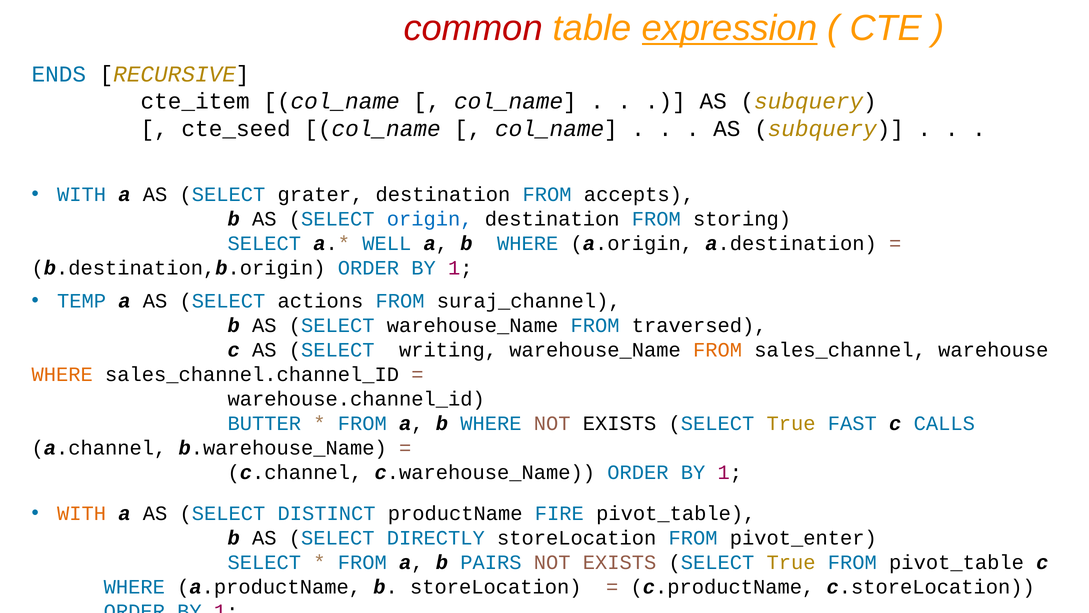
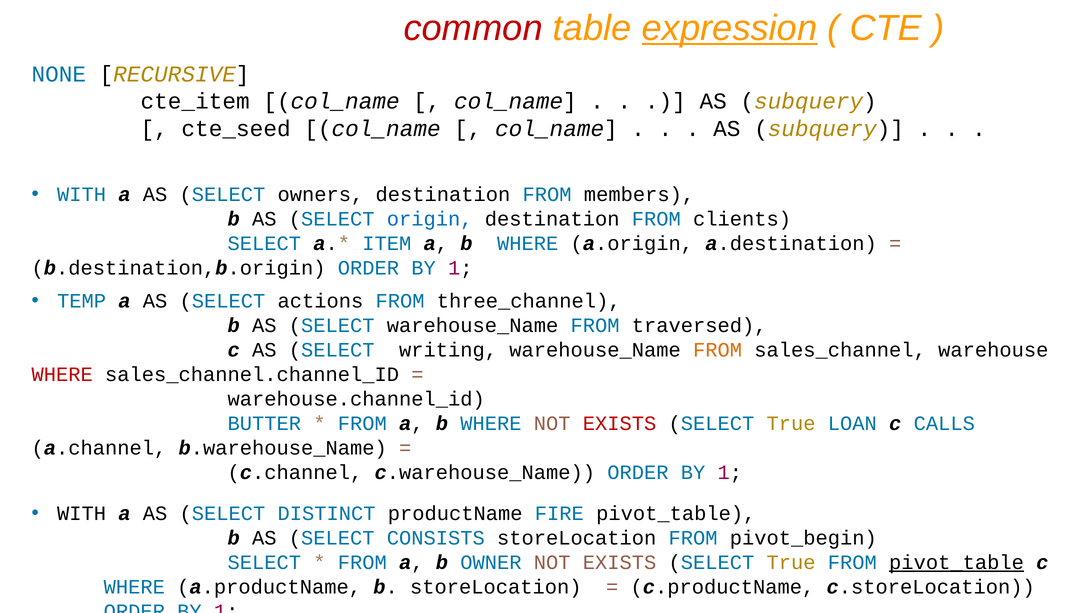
ENDS: ENDS -> NONE (59, 74)
grater: grater -> owners (320, 195)
accepts: accepts -> members (639, 195)
storing: storing -> clients (742, 219)
WELL: WELL -> ITEM (387, 244)
suraj_channel: suraj_channel -> three_channel (529, 301)
WHERE colour: orange -> red (62, 374)
EXISTS colour: black -> red (620, 423)
FAST: FAST -> LOAN (852, 423)
WITH colour: orange -> black (82, 513)
DIRECTLY: DIRECTLY -> CONSISTS (436, 538)
pivot_enter: pivot_enter -> pivot_begin (803, 538)
PAIRS: PAIRS -> OWNER (491, 562)
pivot_table underline: none -> present (957, 562)
